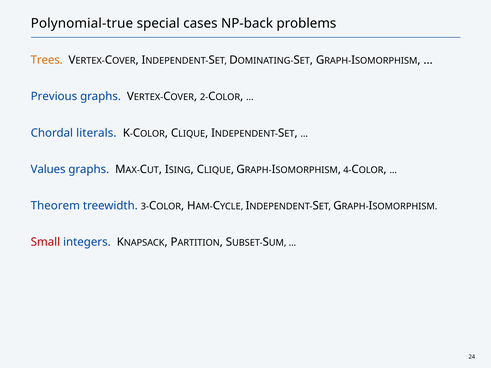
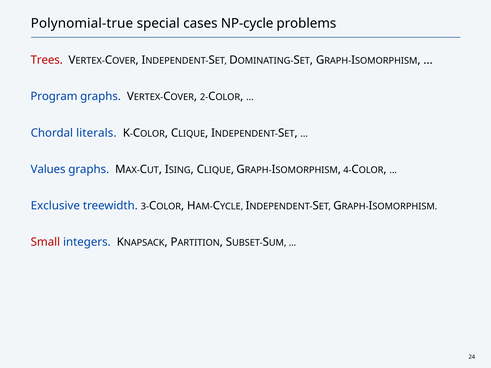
NP-back: NP-back -> NP-cycle (247, 24)
Trees colour: orange -> red (47, 60)
Previous: Previous -> Program (54, 97)
Theorem: Theorem -> Exclusive (55, 206)
